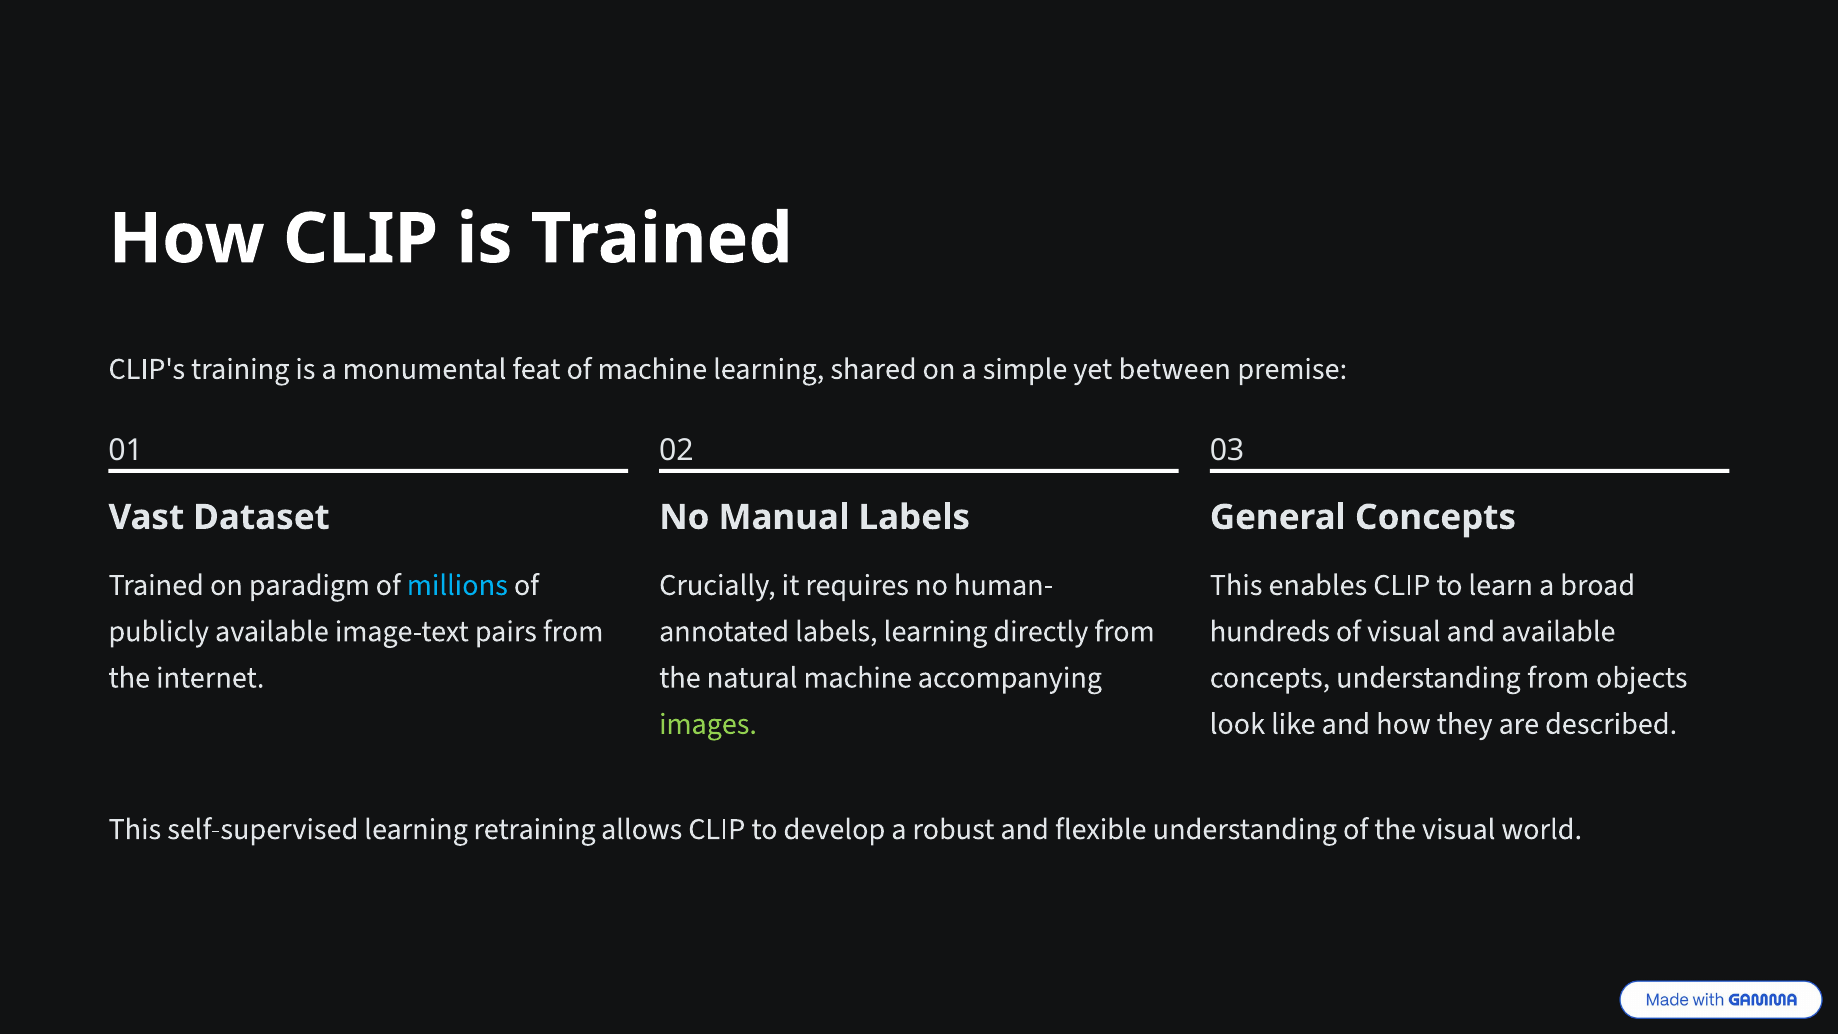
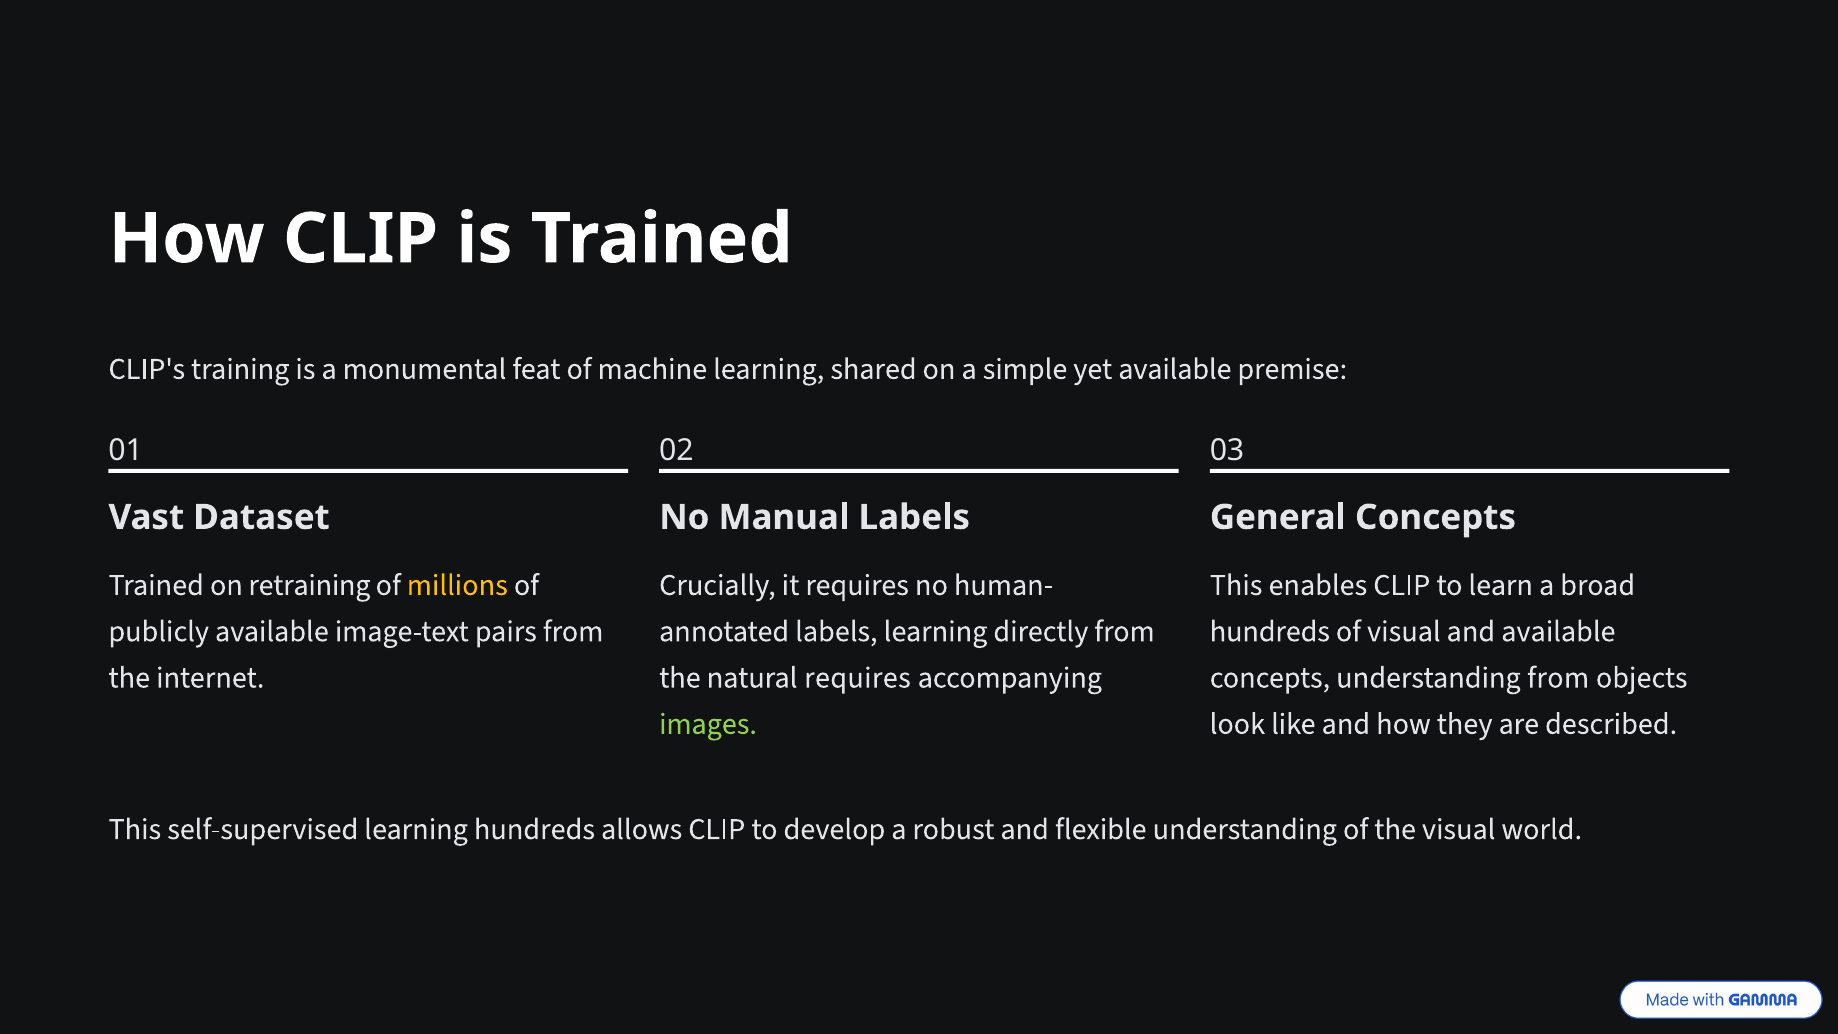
yet between: between -> available (1175, 369)
paradigm: paradigm -> retraining (309, 585)
millions colour: light blue -> yellow (457, 585)
natural machine: machine -> requires (857, 677)
learning retraining: retraining -> hundreds (534, 829)
